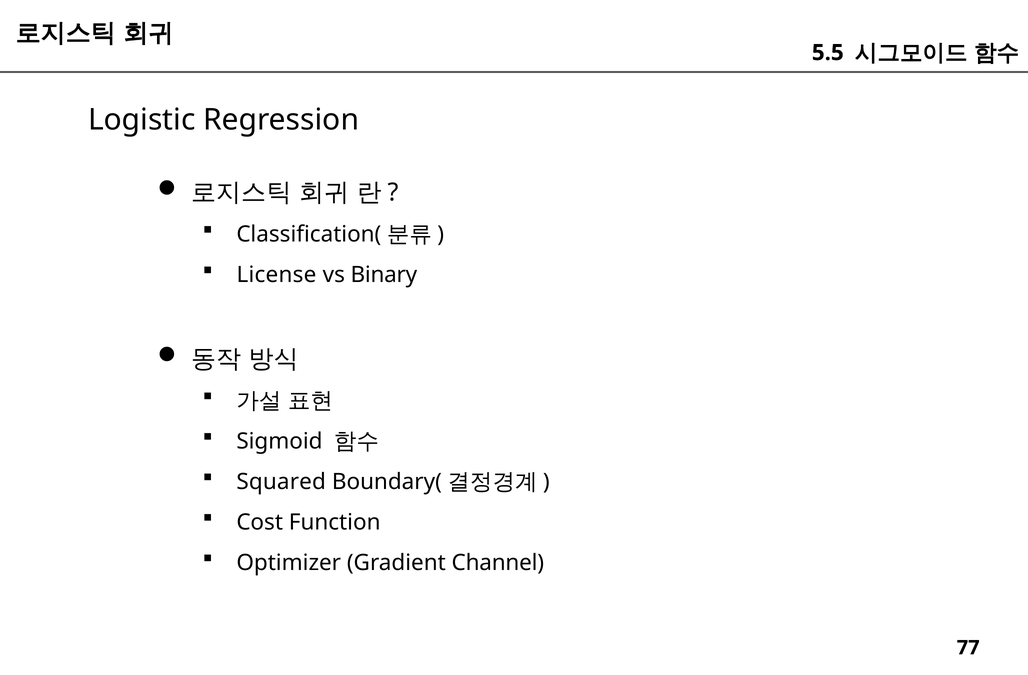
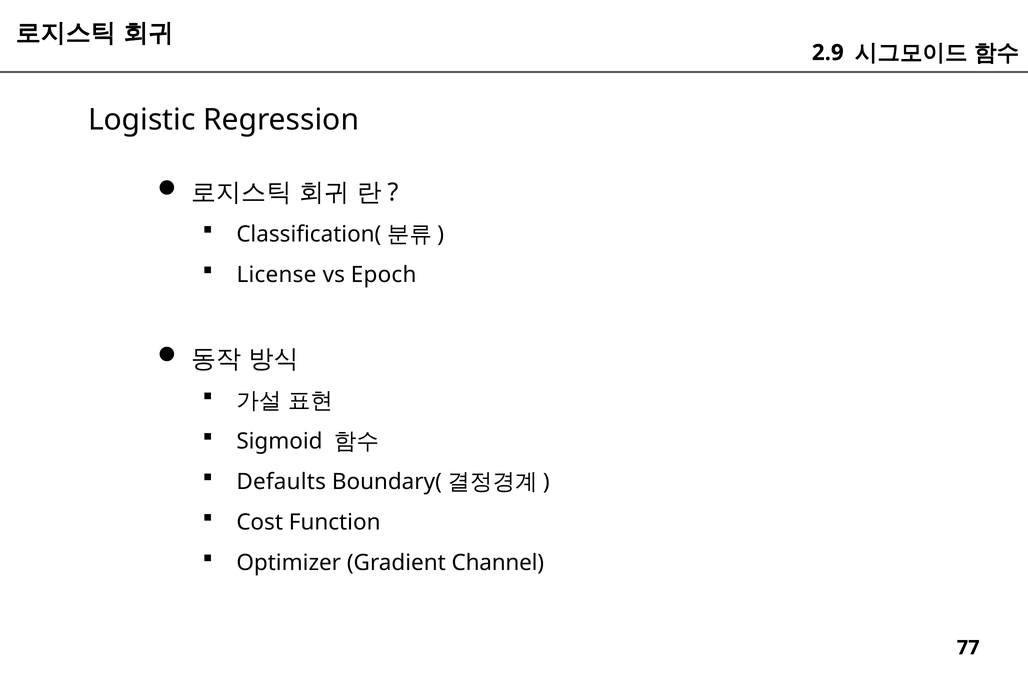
5.5: 5.5 -> 2.9 (828, 53)
Binary: Binary -> Epoch (384, 275)
Squared: Squared -> Defaults (281, 482)
